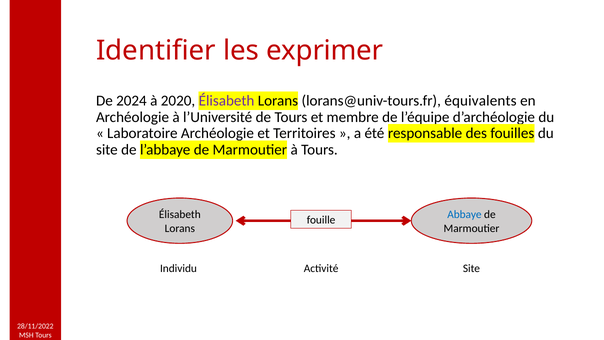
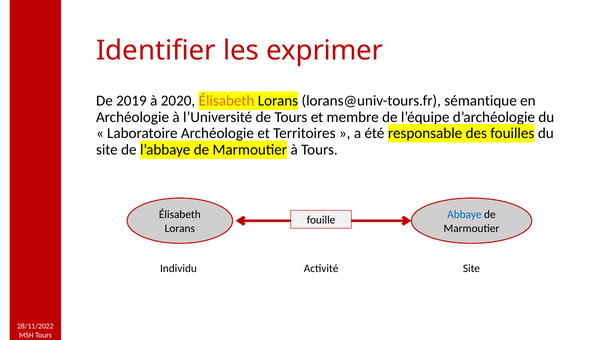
2024: 2024 -> 2019 (131, 101)
Élisabeth colour: purple -> orange (227, 101)
équivalents: équivalents -> sémantique (481, 101)
